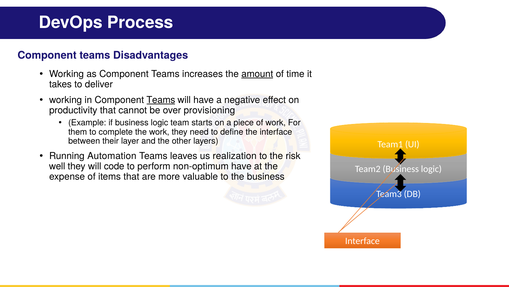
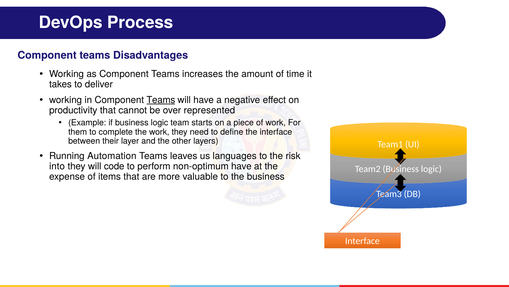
amount underline: present -> none (257, 74)
provisioning: provisioning -> represented (209, 110)
realization: realization -> languages (235, 156)
well: well -> into (57, 166)
